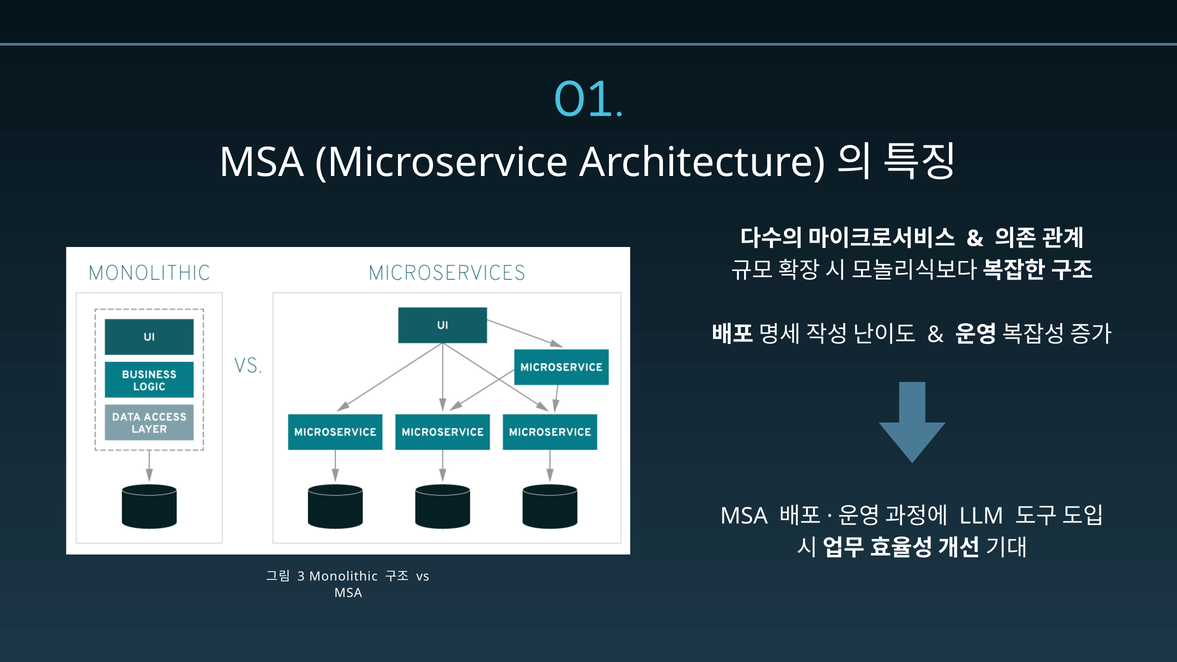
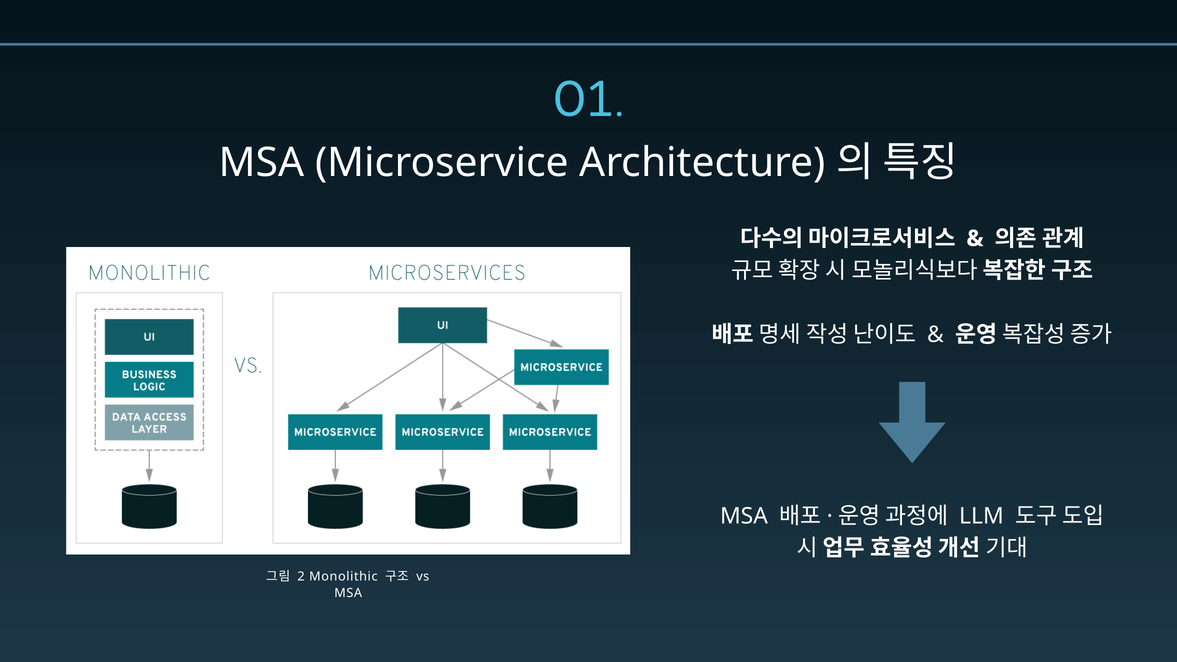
3: 3 -> 2 (301, 577)
